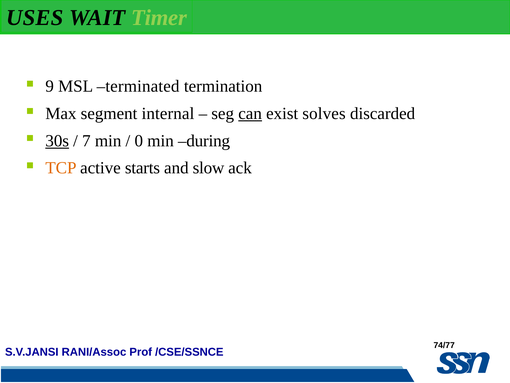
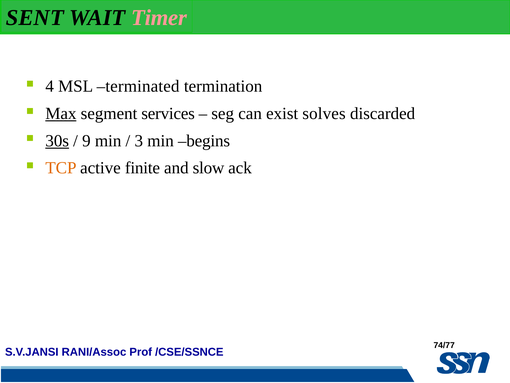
USES: USES -> SENT (35, 18)
Timer colour: light green -> pink (159, 18)
9: 9 -> 4 (50, 86)
Max underline: none -> present (61, 113)
internal: internal -> services (168, 113)
can underline: present -> none (250, 113)
7: 7 -> 9 (86, 141)
0: 0 -> 3 (139, 141)
during: during -> begins (204, 141)
starts: starts -> finite (142, 168)
